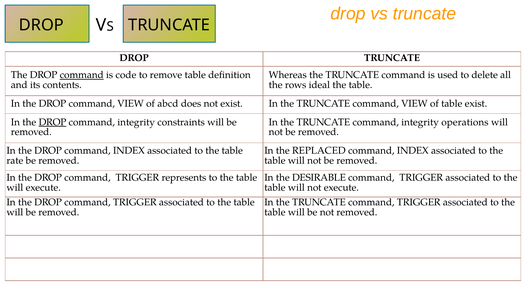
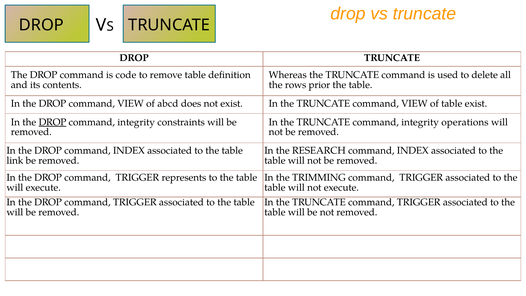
command underline: present -> none (82, 75)
ideal: ideal -> prior (319, 85)
REPLACED: REPLACED -> RESEARCH (319, 151)
rate: rate -> link (15, 161)
DESIRABLE: DESIRABLE -> TRIMMING (319, 178)
